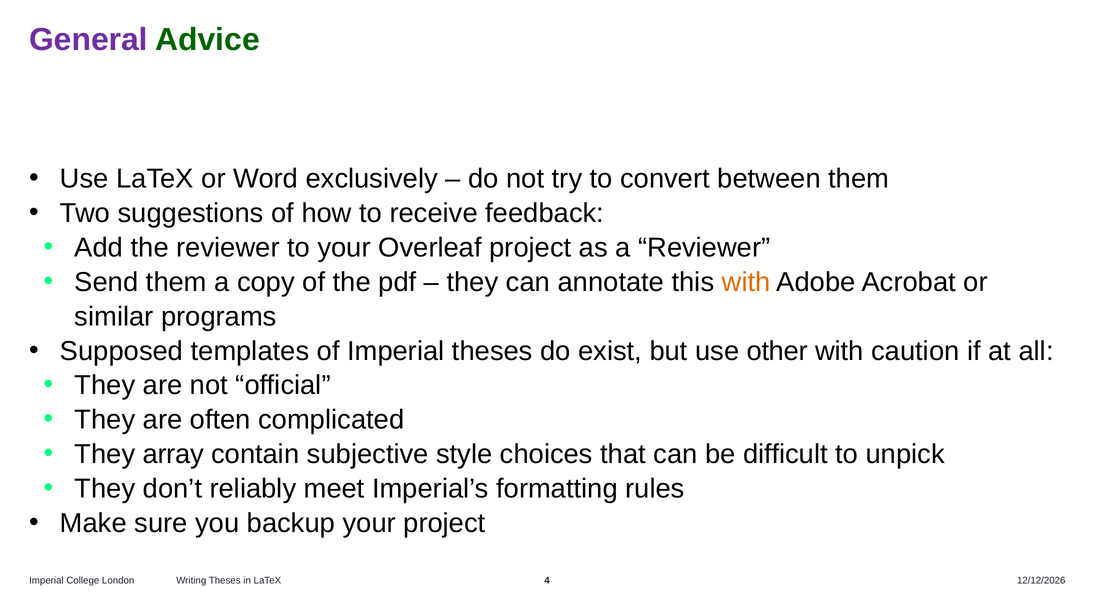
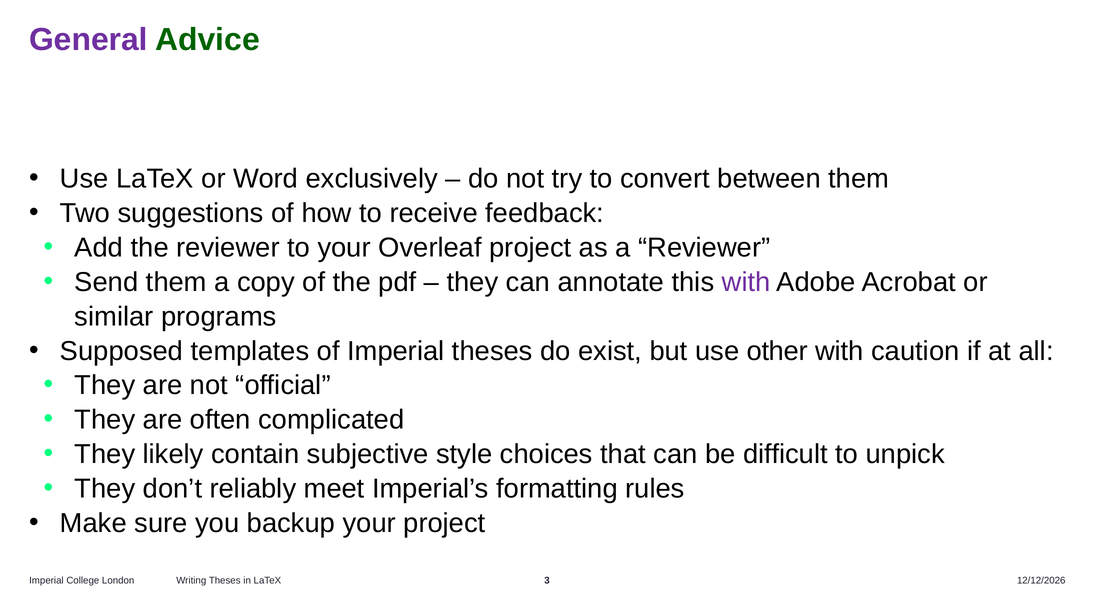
with colour: orange -> purple (746, 282)
array: array -> likely (173, 455)
4: 4 -> 3 (547, 581)
